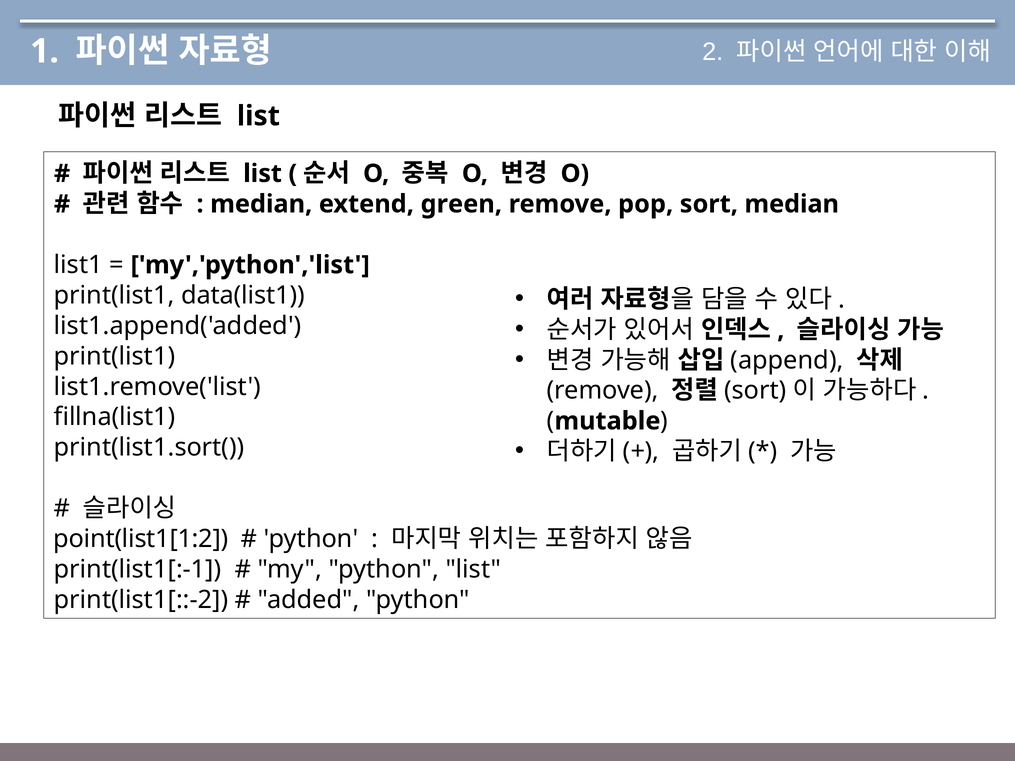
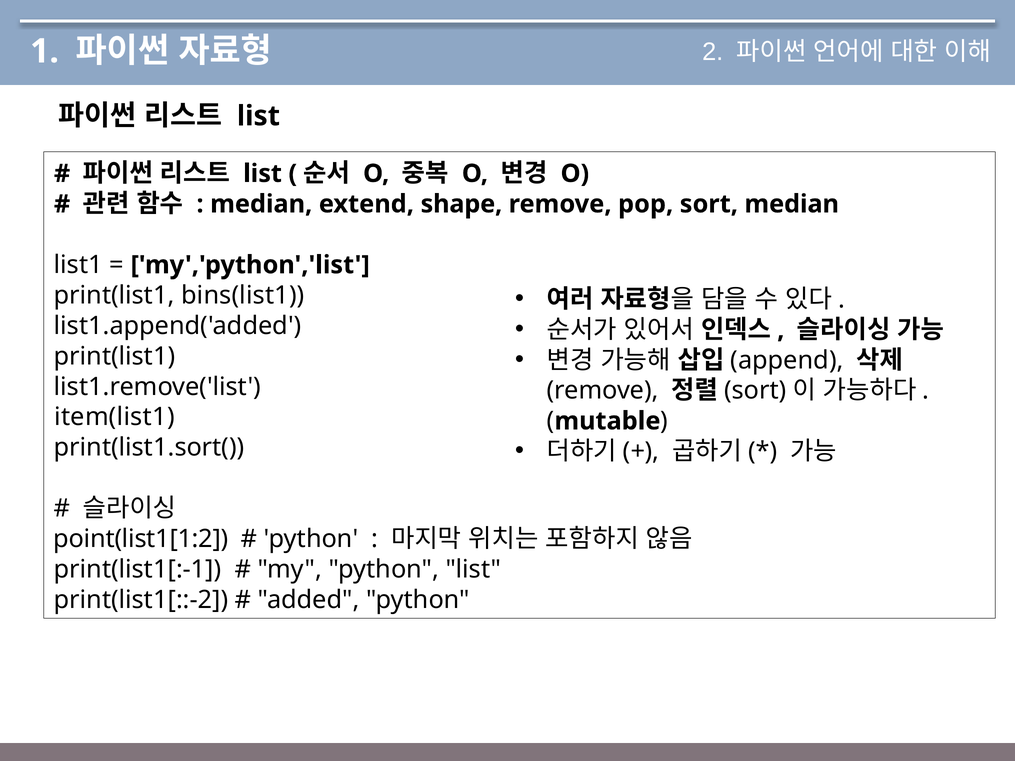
green: green -> shape (461, 204)
data(list1: data(list1 -> bins(list1 (243, 295)
fillna(list1: fillna(list1 -> item(list1 (114, 417)
